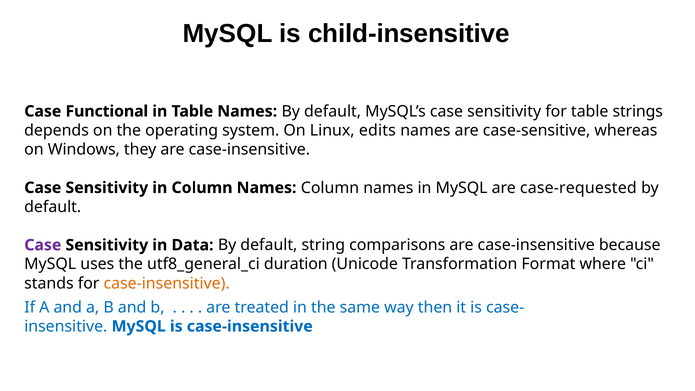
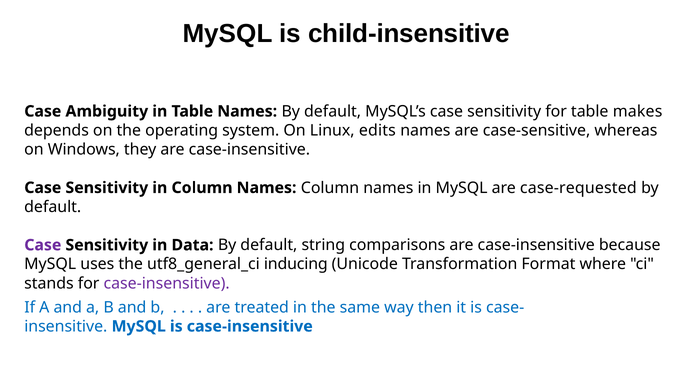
Functional: Functional -> Ambiguity (107, 111)
strings: strings -> makes (638, 111)
duration: duration -> inducing (296, 264)
case-insensitive colour: orange -> purple (167, 283)
